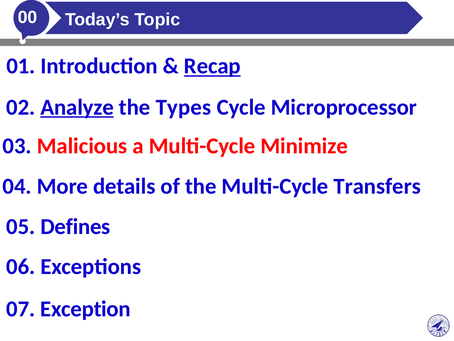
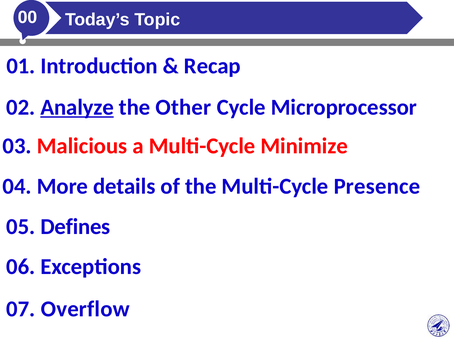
Recap underline: present -> none (212, 66)
Types: Types -> Other (183, 107)
Transfers: Transfers -> Presence (377, 186)
Exception: Exception -> Overflow (85, 308)
